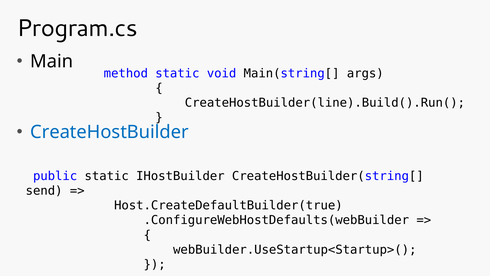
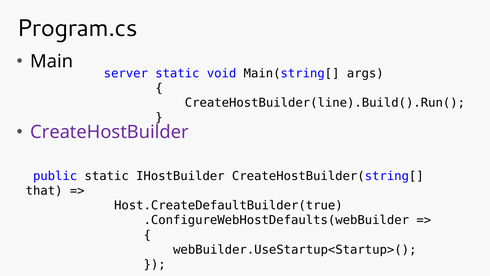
method: method -> server (126, 73)
CreateHostBuilder colour: blue -> purple (110, 132)
send: send -> that (44, 191)
